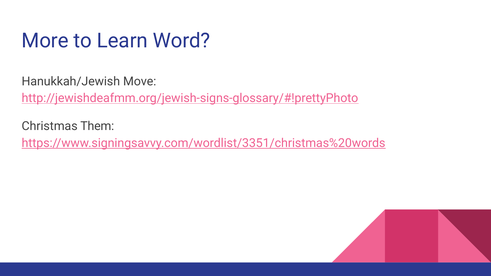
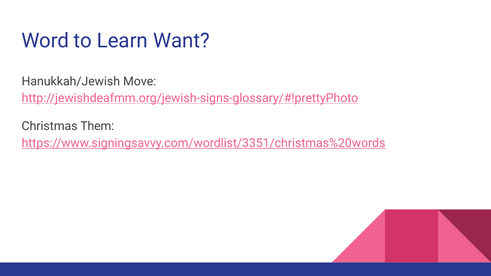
More: More -> Word (45, 41)
Word: Word -> Want (181, 41)
